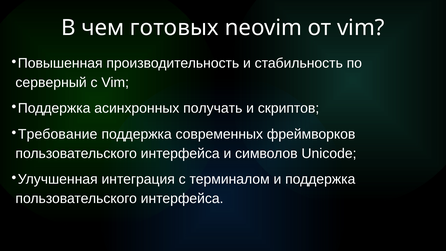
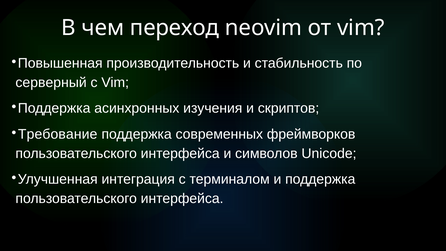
готовых: готовых -> переход (174, 28)
получать: получать -> изучения (213, 108)
